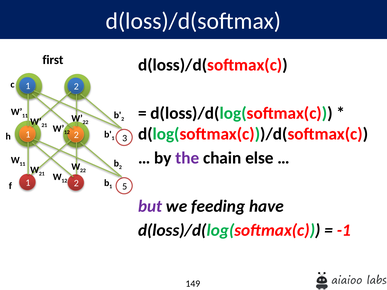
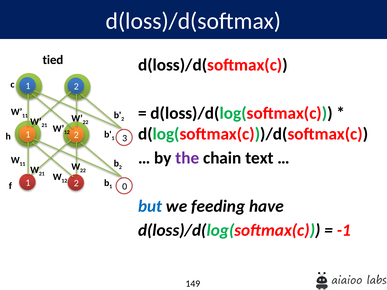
first: first -> tied (53, 60)
else: else -> text (259, 158)
5: 5 -> 0 (125, 187)
but colour: purple -> blue (150, 206)
